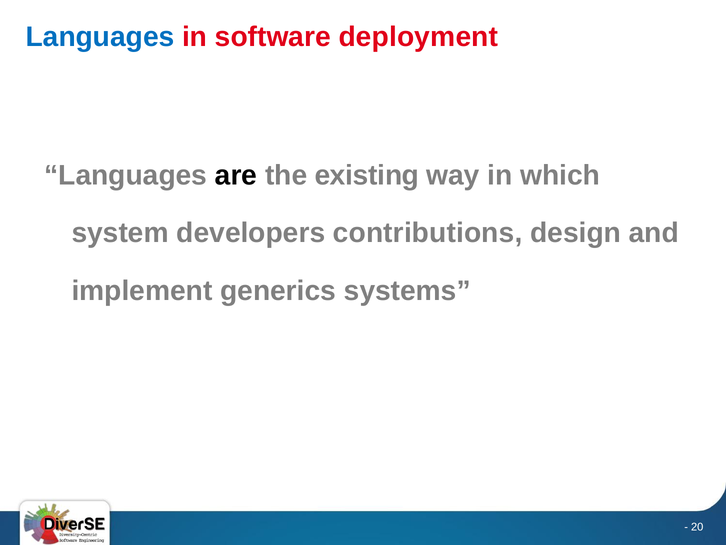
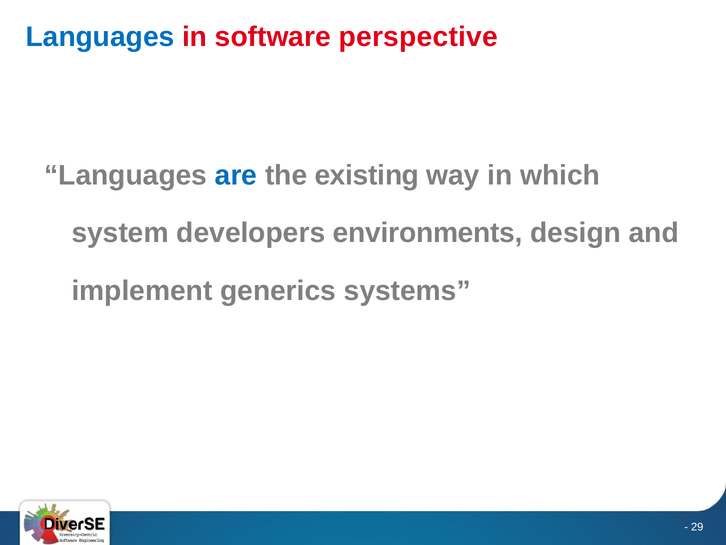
deployment: deployment -> perspective (418, 37)
are colour: black -> blue (236, 175)
contributions: contributions -> environments (428, 233)
20: 20 -> 29 (697, 527)
